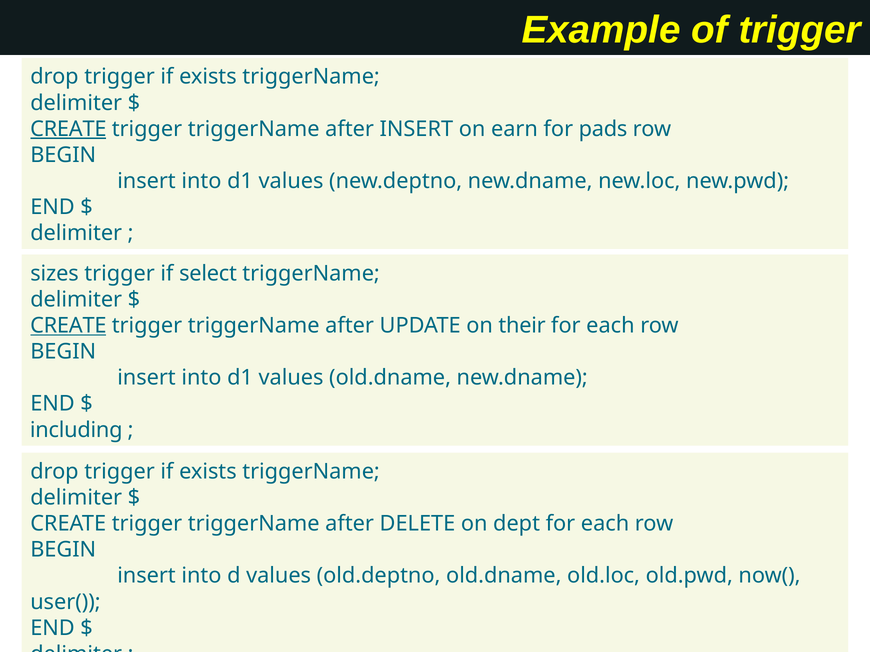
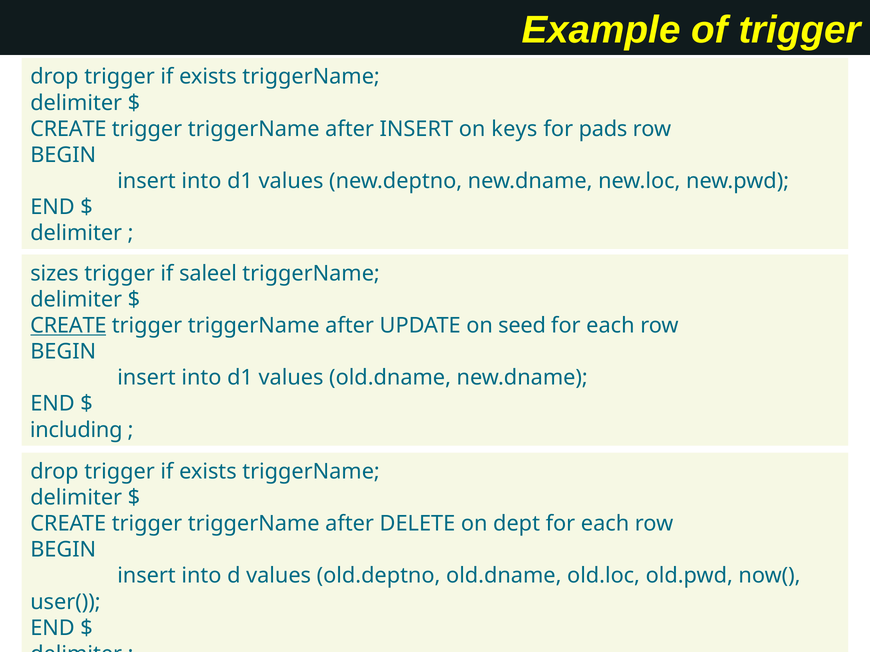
CREATE underline: present -> none (68, 129)
earn: earn -> keys (514, 129)
select: select -> saleel (208, 274)
their: their -> seed (522, 326)
